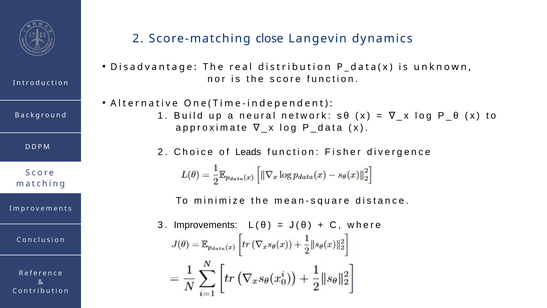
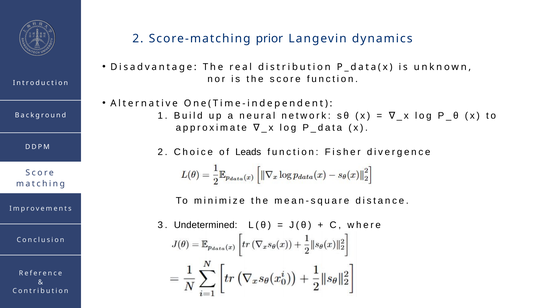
close: close -> prior (269, 39)
3 Improvements: Improvements -> Undetermined (206, 225)
